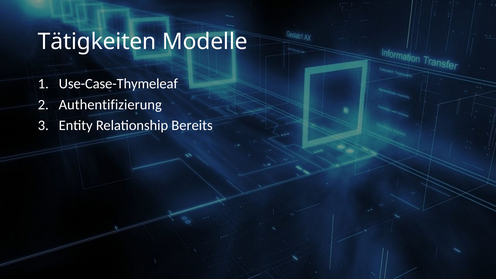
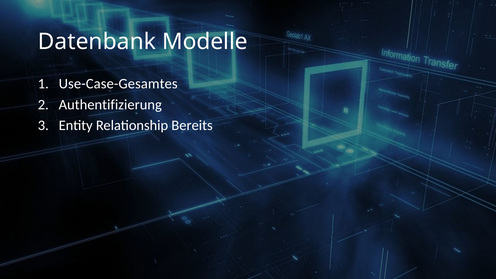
Tätigkeiten: Tätigkeiten -> Datenbank (97, 42)
Use-Case-Thymeleaf: Use-Case-Thymeleaf -> Use-Case-Gesamtes (118, 84)
